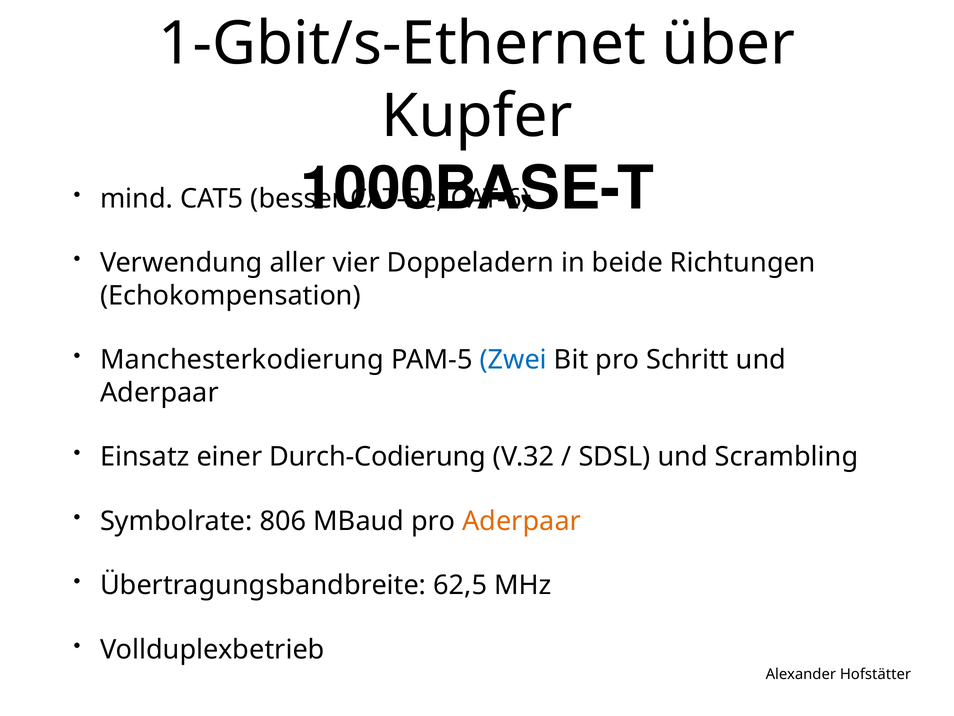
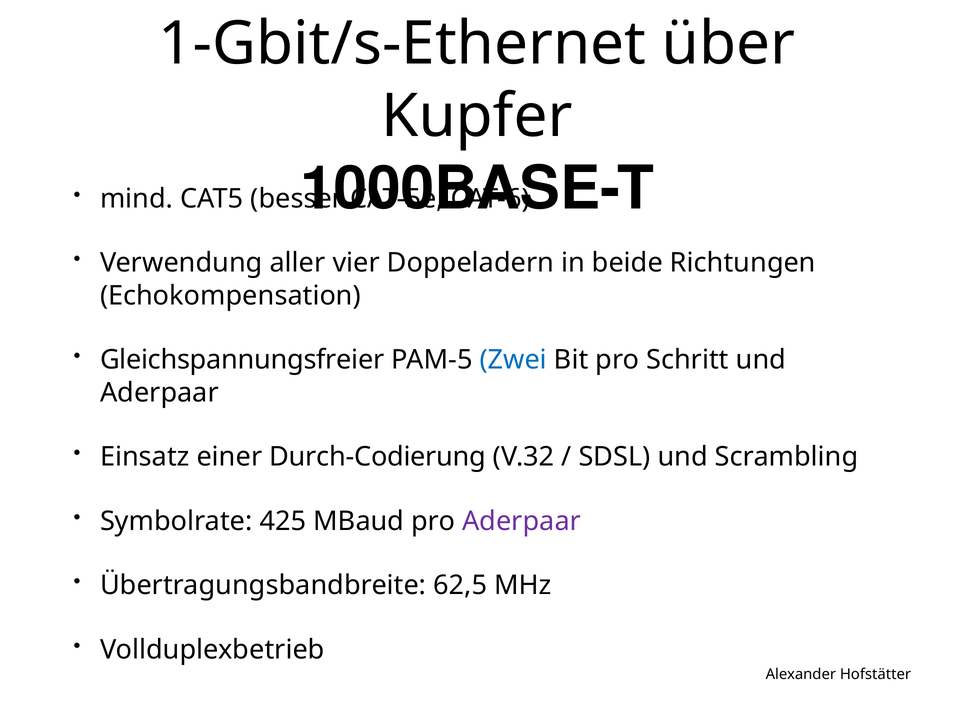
Manchesterkodierung: Manchesterkodierung -> Gleichspannungsfreier (242, 360)
806: 806 -> 425 (283, 521)
Aderpaar colour: orange -> purple (522, 521)
